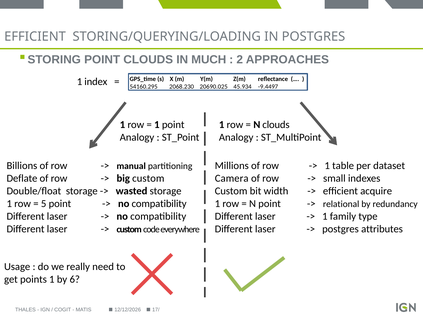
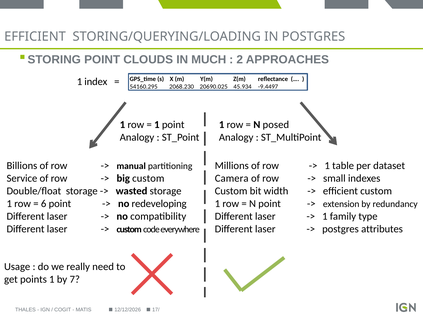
N clouds: clouds -> posed (276, 125)
Deflate: Deflate -> Service (22, 178)
efficient acquire: acquire -> custom (376, 191)
5: 5 -> 6 (44, 204)
compatibility: compatibility -> redeveloping (159, 204)
relational: relational -> extension (341, 204)
6: 6 -> 7 (75, 280)
